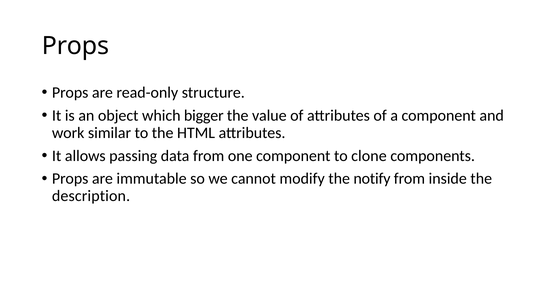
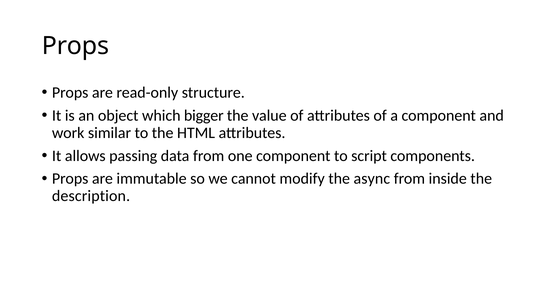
clone: clone -> script (369, 156)
notify: notify -> async (372, 179)
